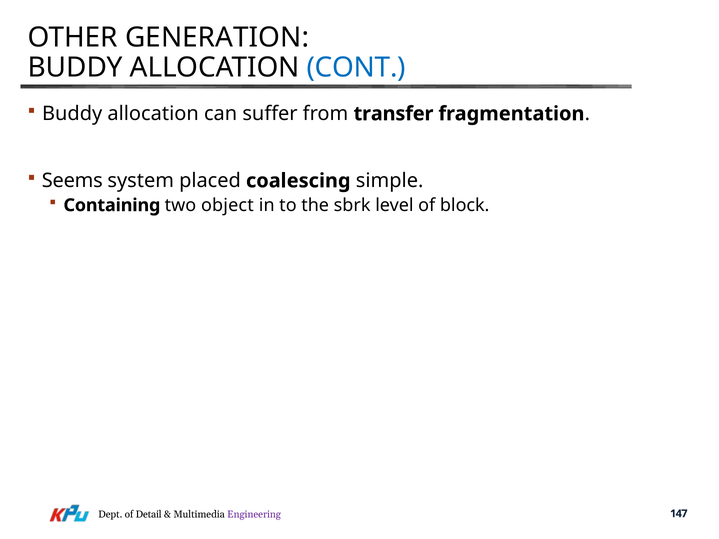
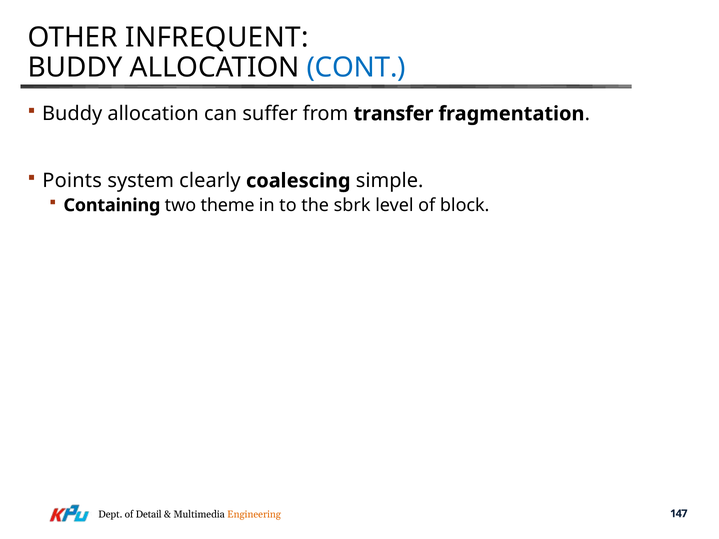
GENERATION: GENERATION -> INFREQUENT (217, 38)
Seems: Seems -> Points (72, 181)
placed: placed -> clearly (210, 181)
object: object -> theme (228, 205)
Engineering colour: purple -> orange (254, 515)
